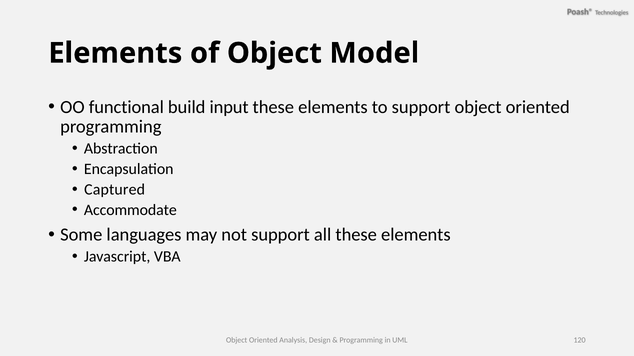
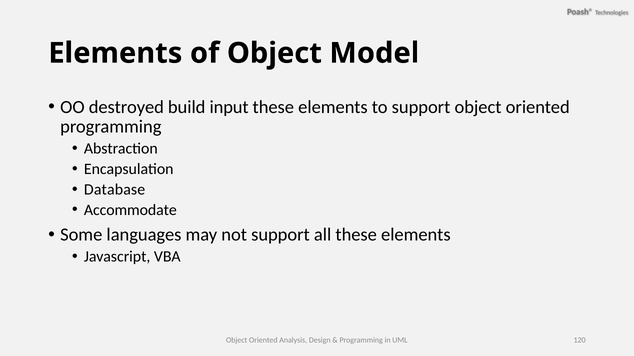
functional: functional -> destroyed (126, 107)
Captured: Captured -> Database (115, 190)
